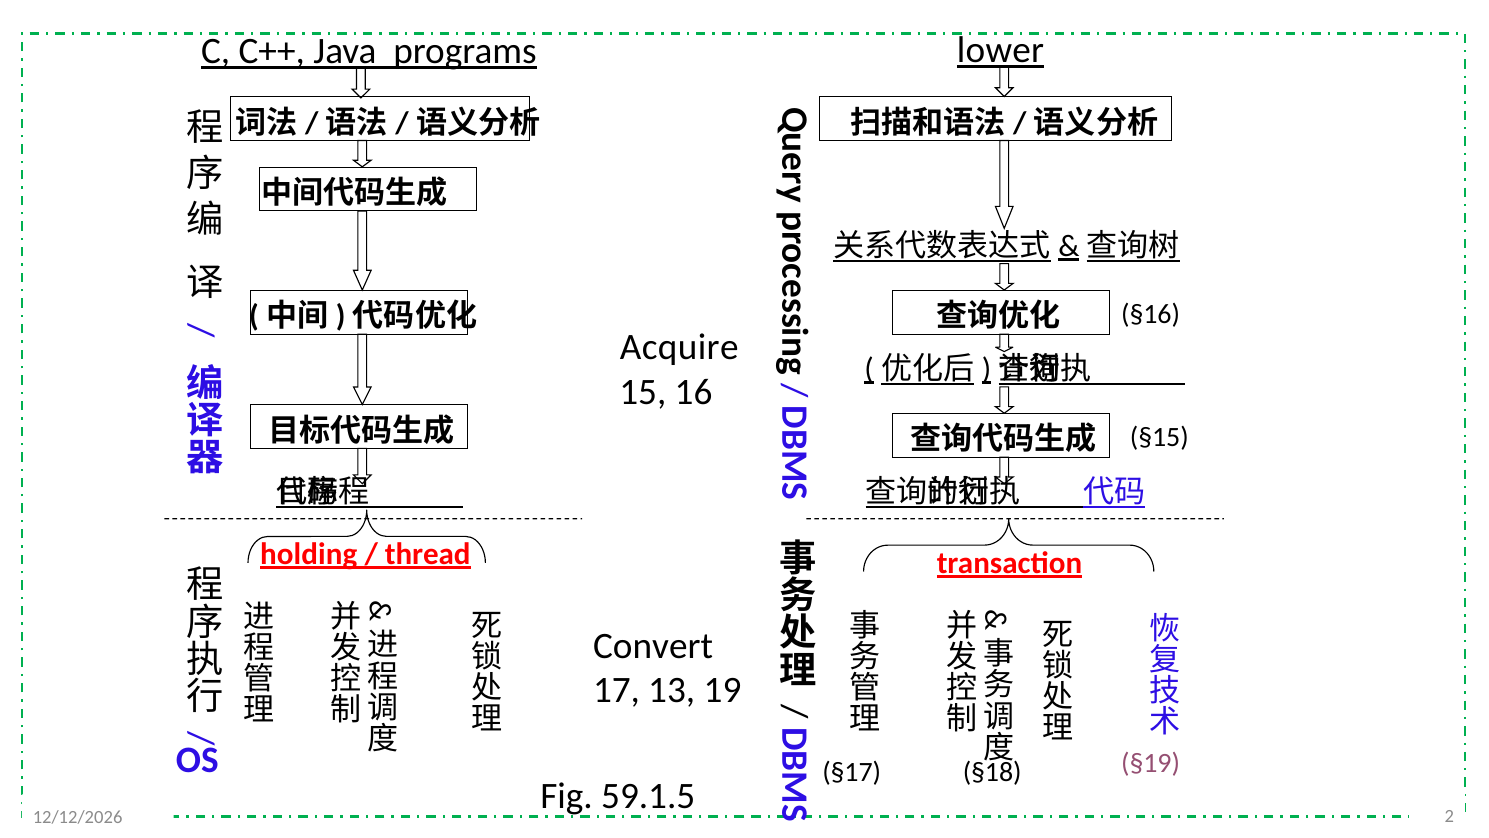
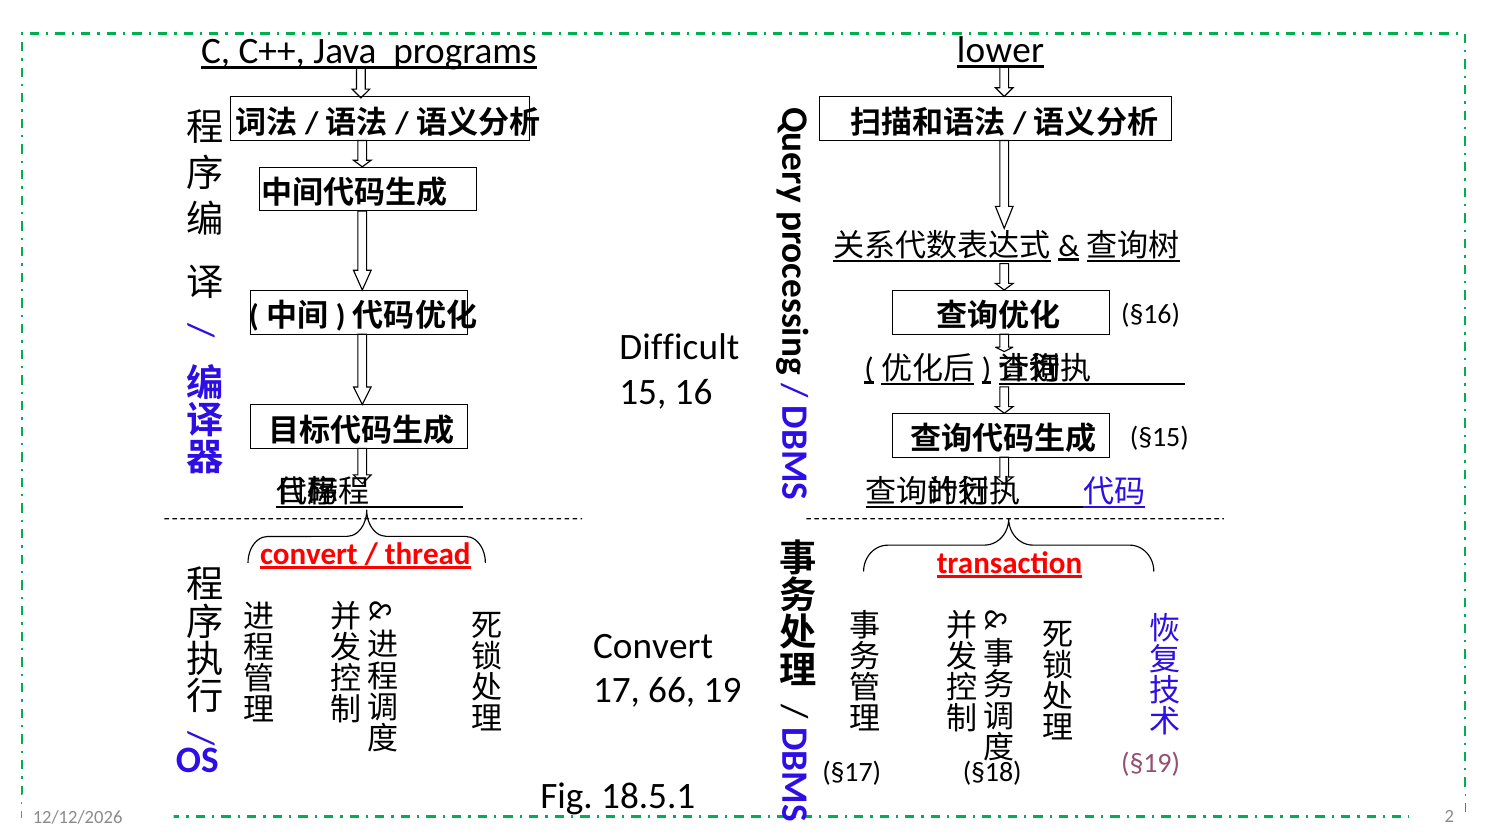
Acquire: Acquire -> Difficult (679, 347)
holding: holding -> convert (309, 554)
13: 13 -> 66 (672, 690)
59.1.5: 59.1.5 -> 18.5.1 (648, 796)
